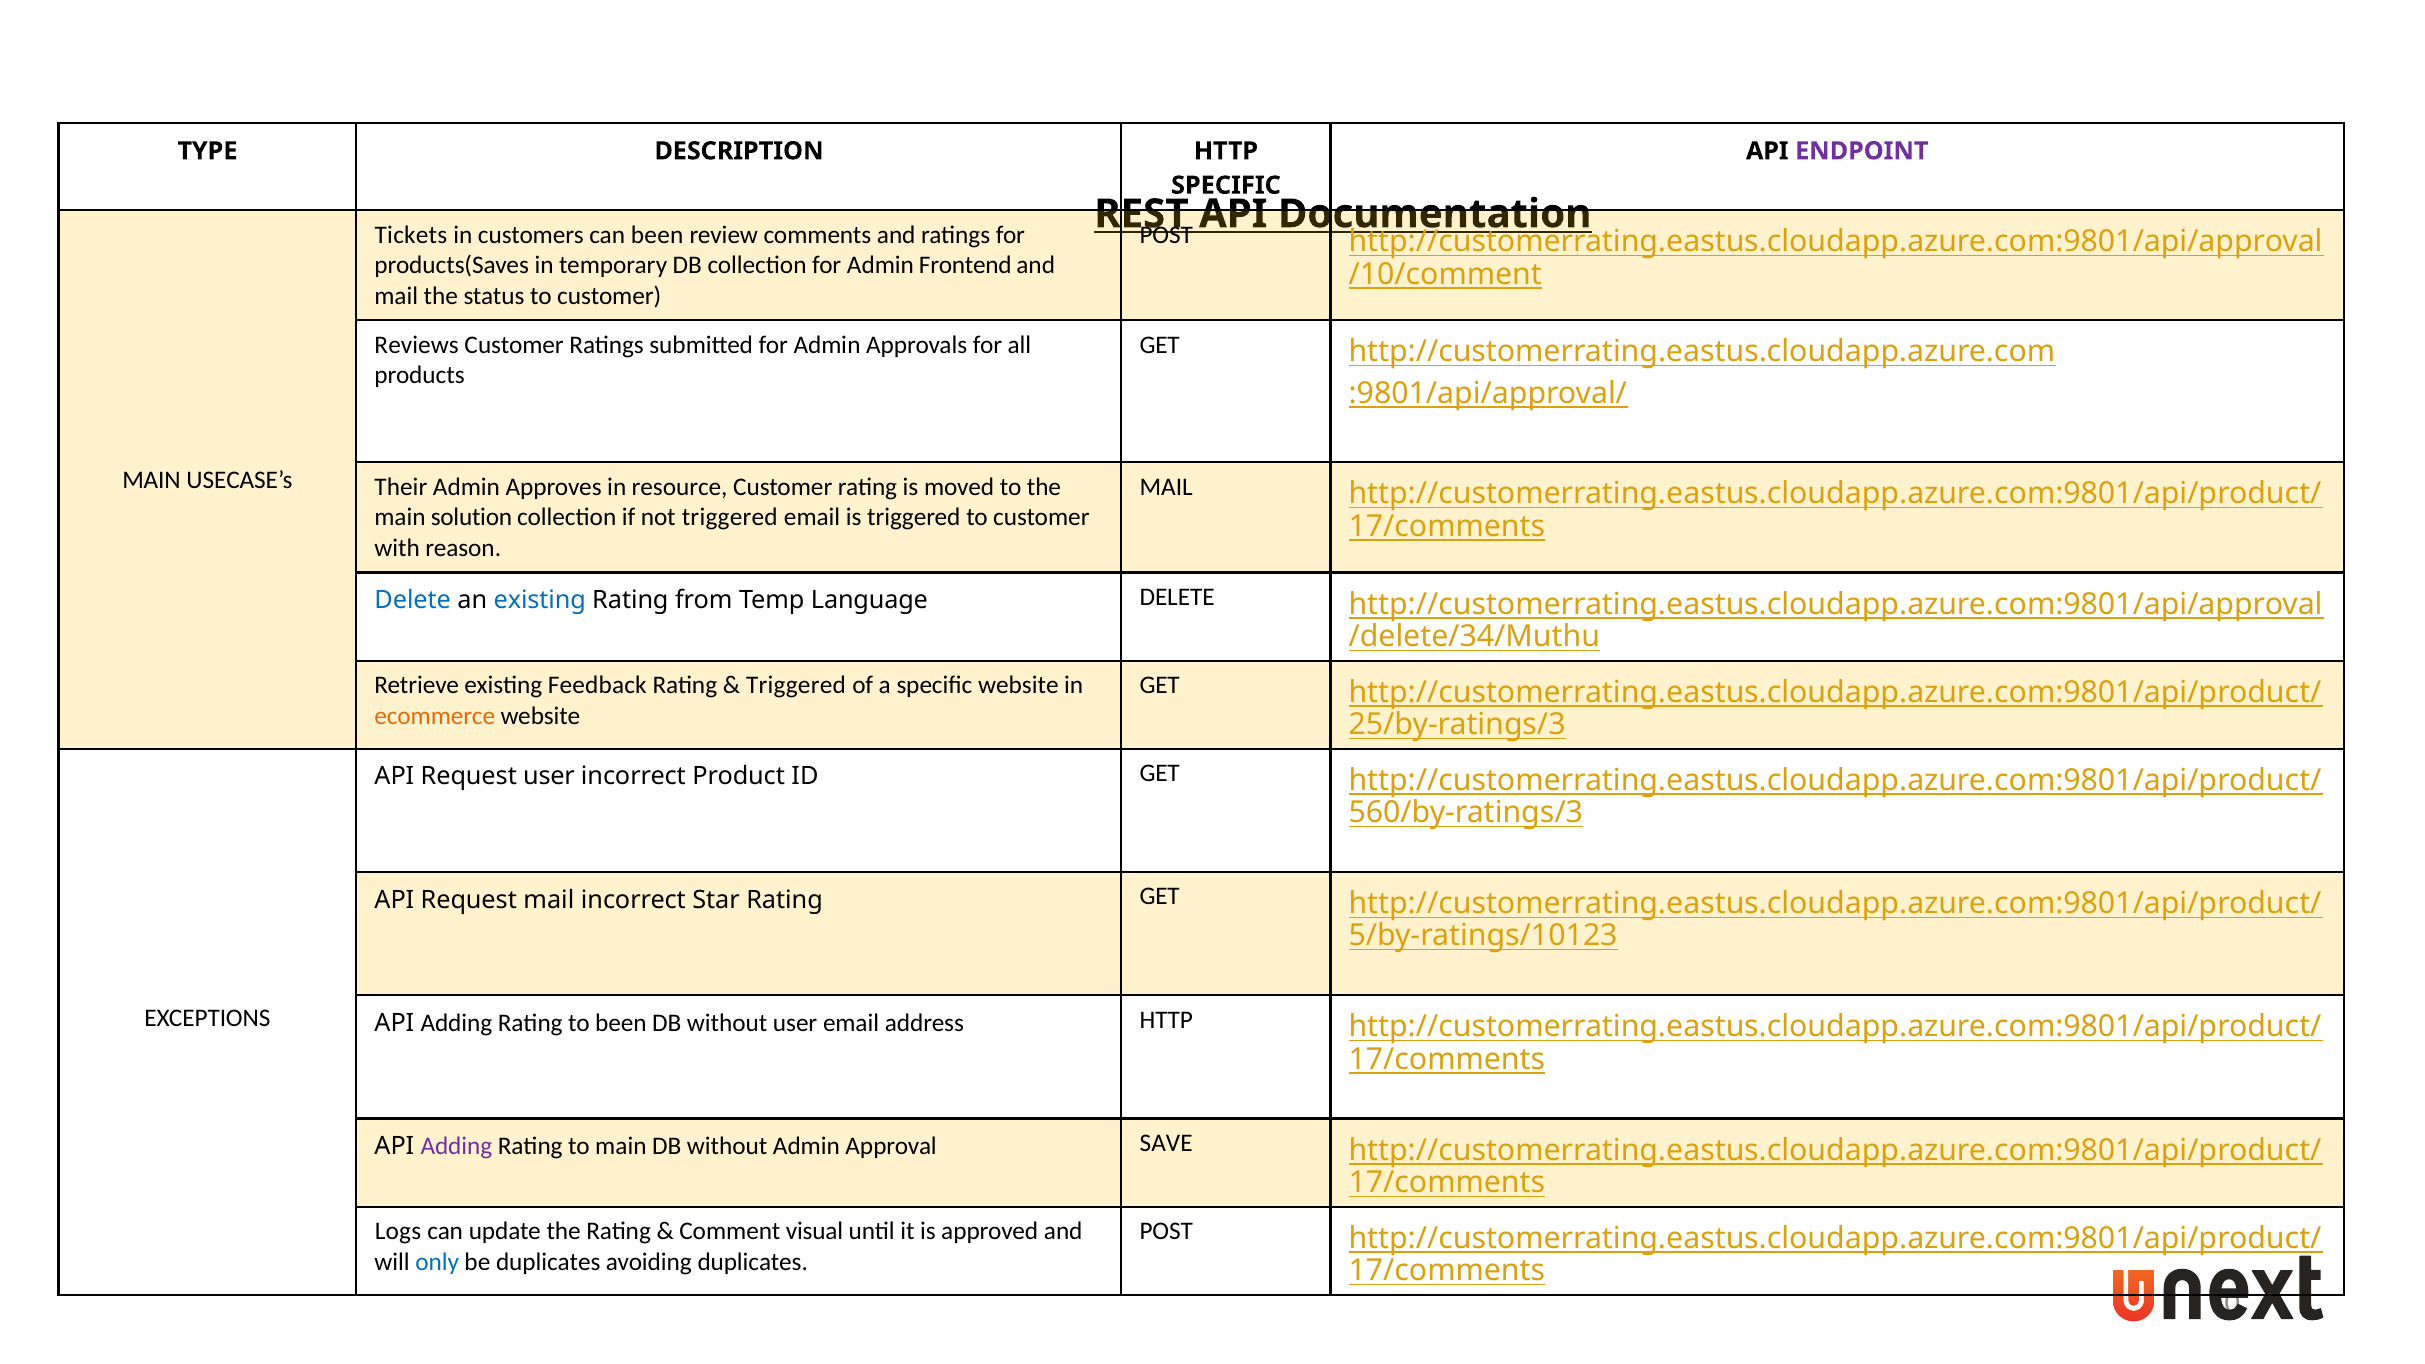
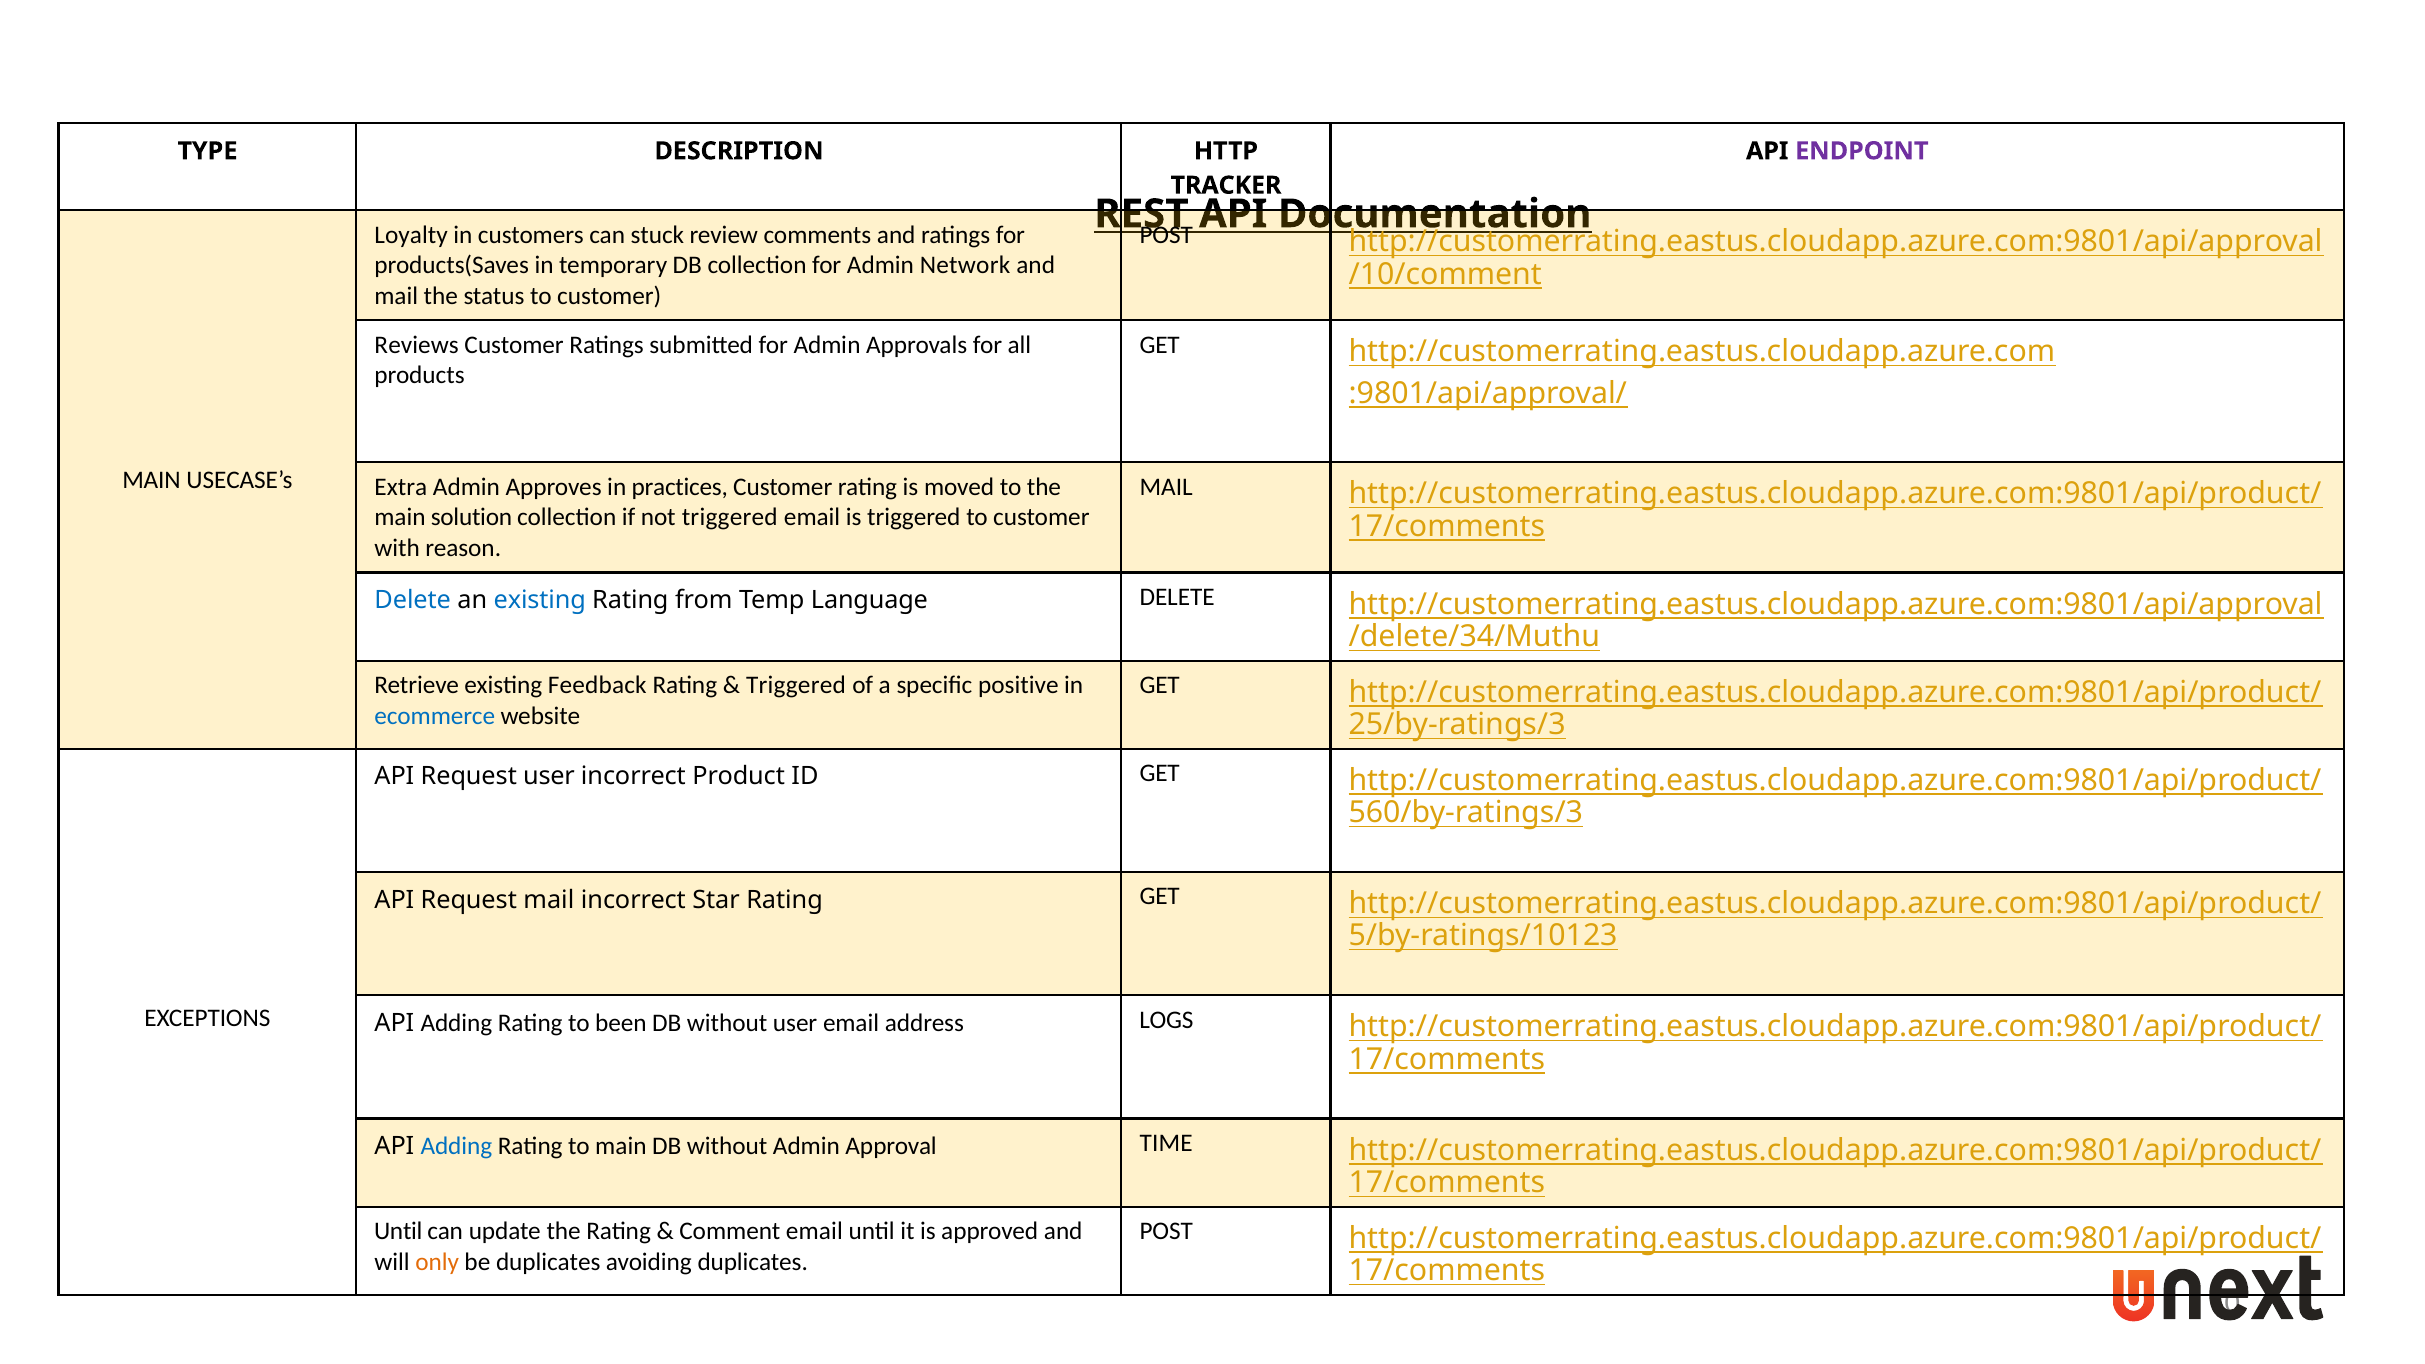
SPECIFIC: SPECIFIC -> TRACKER (1226, 185)
Tickets: Tickets -> Loyalty (411, 235)
can been: been -> stuck (657, 235)
Frontend: Frontend -> Network (965, 265)
Their: Their -> Extra (401, 487)
resource: resource -> practices (680, 487)
specific website: website -> positive (1018, 685)
ecommerce colour: orange -> blue (435, 716)
address HTTP: HTTP -> LOGS (1166, 1020)
Adding colour: purple -> blue (456, 1146)
SAVE: SAVE -> TIME (1166, 1143)
Logs: Logs -> Until (398, 1231)
Comment visual: visual -> email (814, 1231)
only colour: blue -> orange (437, 1262)
